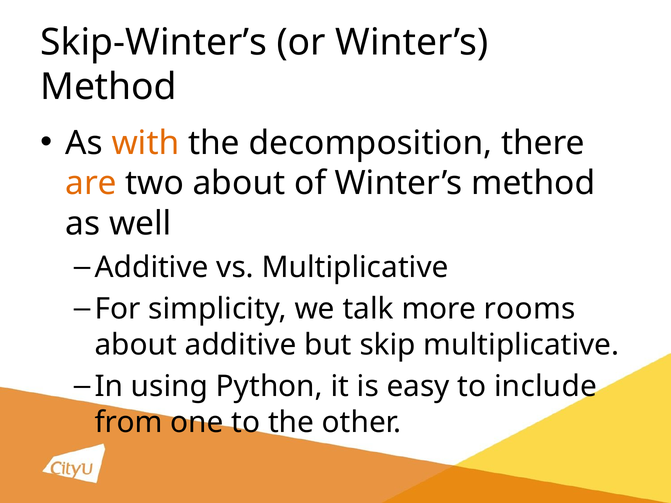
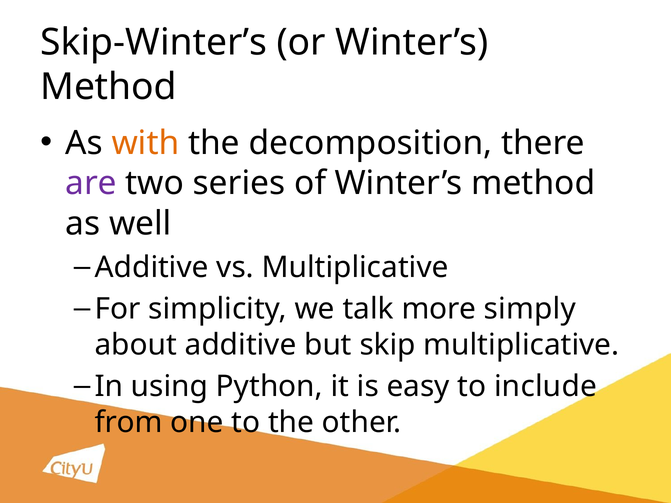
are colour: orange -> purple (91, 184)
two about: about -> series (239, 184)
rooms: rooms -> simply (530, 309)
